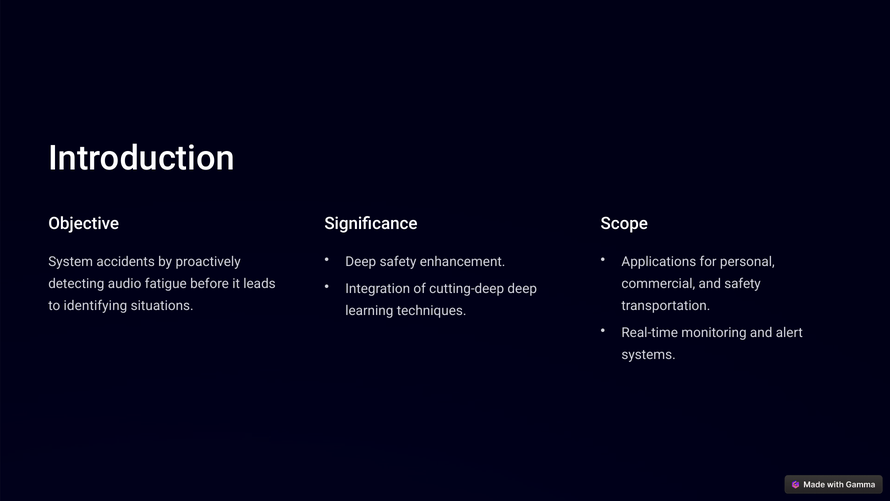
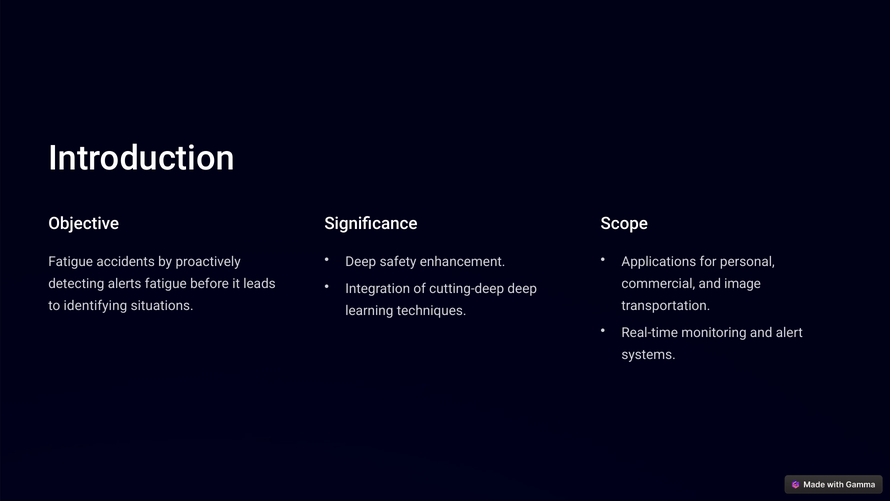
System: System -> Fatigue (71, 262)
audio: audio -> alerts (125, 284)
and safety: safety -> image (743, 284)
